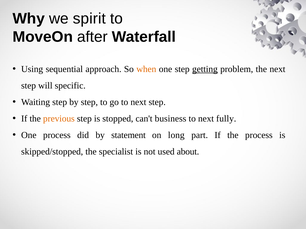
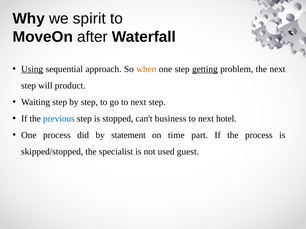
Using underline: none -> present (32, 69)
specific: specific -> product (70, 86)
previous colour: orange -> blue (59, 119)
fully: fully -> hotel (226, 119)
long: long -> time (176, 135)
about: about -> guest (188, 152)
